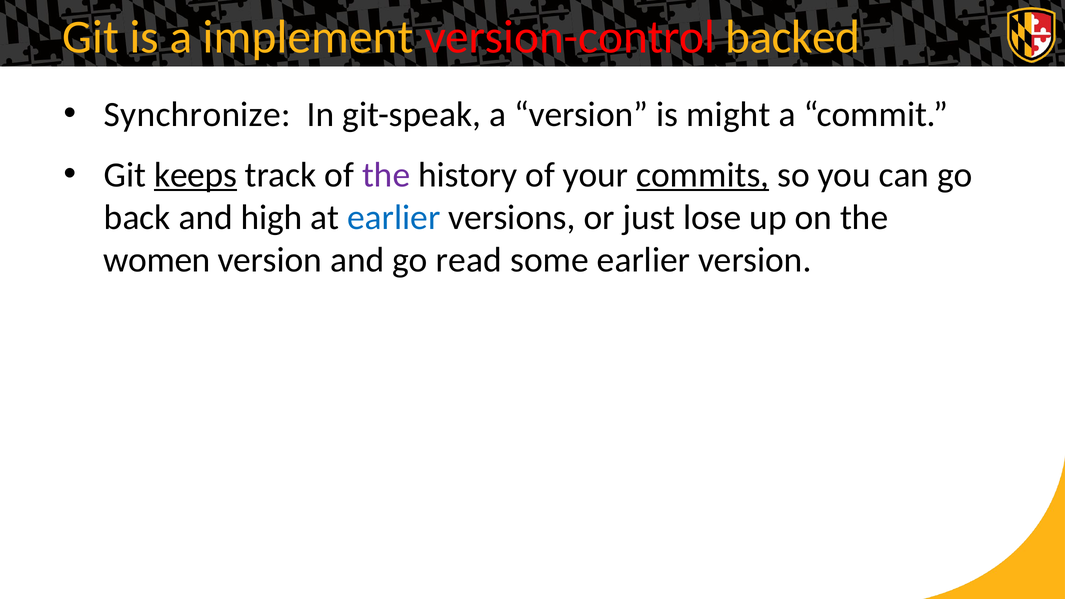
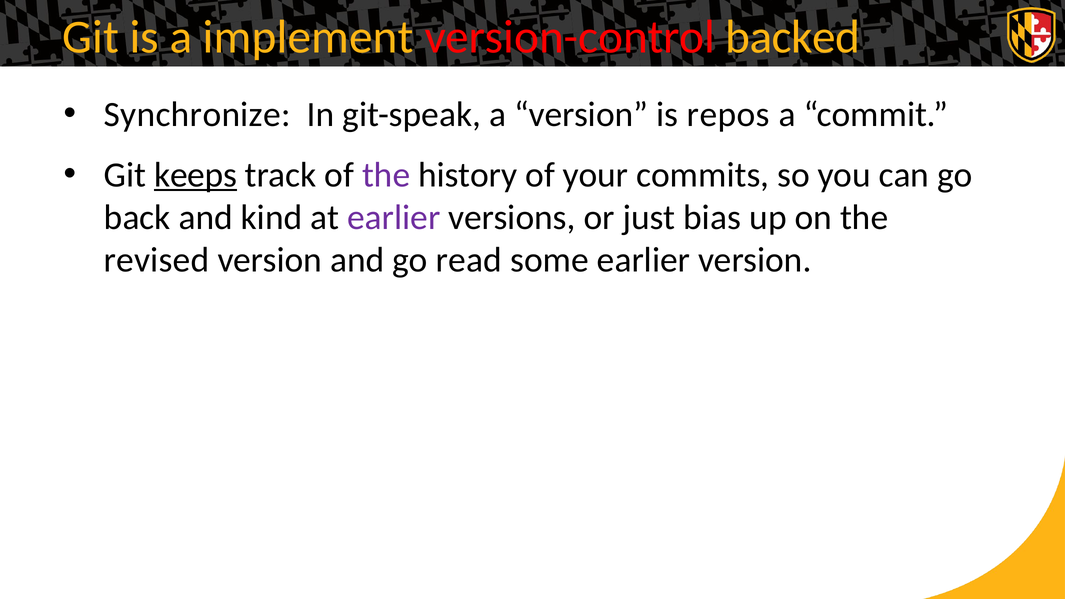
might: might -> repos (728, 114)
commits underline: present -> none (703, 175)
high: high -> kind (272, 217)
earlier colour: blue -> purple (394, 217)
lose: lose -> bias (712, 217)
women: women -> revised (157, 260)
